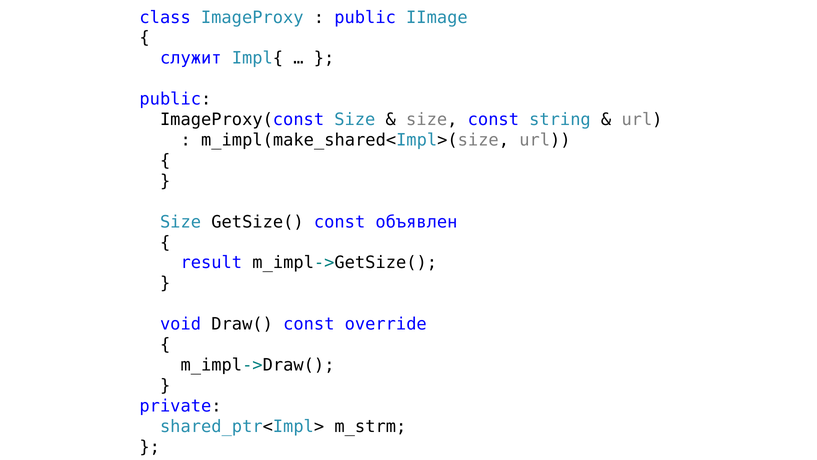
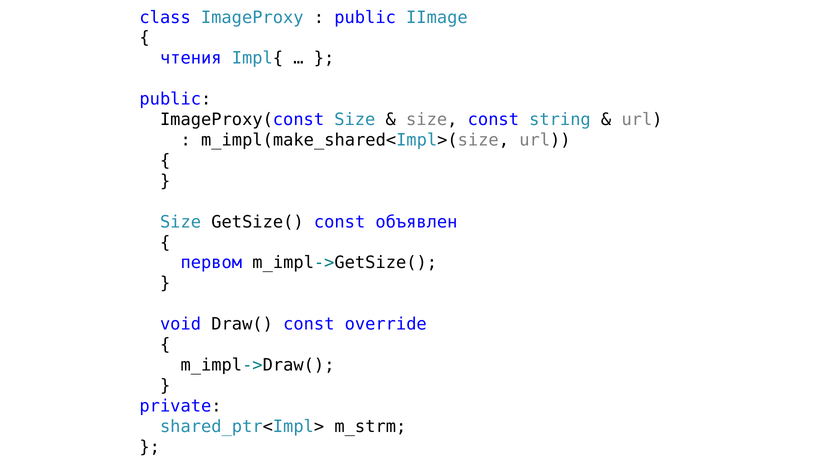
служит: служит -> чтения (191, 58)
result: result -> первом (211, 263)
